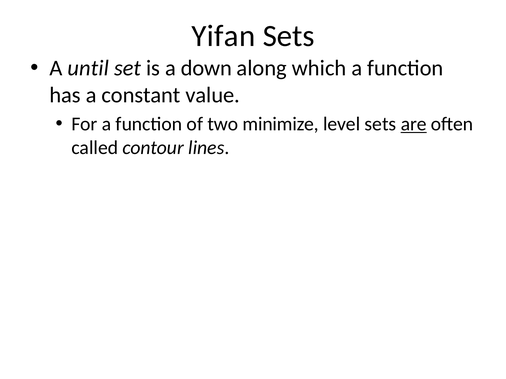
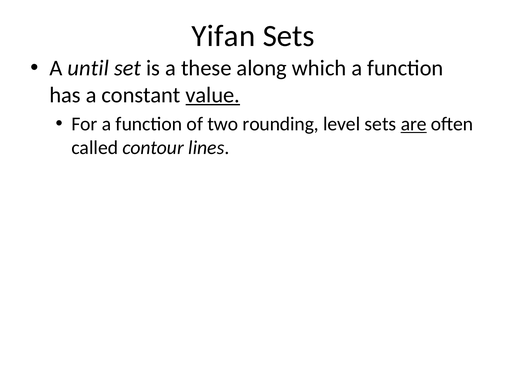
down: down -> these (206, 68)
value underline: none -> present (213, 95)
minimize: minimize -> rounding (281, 124)
